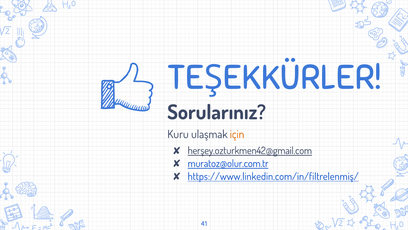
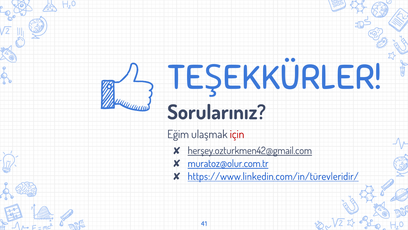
Kuru: Kuru -> Eğim (178, 134)
için colour: orange -> red (237, 134)
https://www.linkedin.com/in/filtrelenmiş/: https://www.linkedin.com/in/filtrelenmiş/ -> https://www.linkedin.com/in/türevleridir/ (273, 176)
